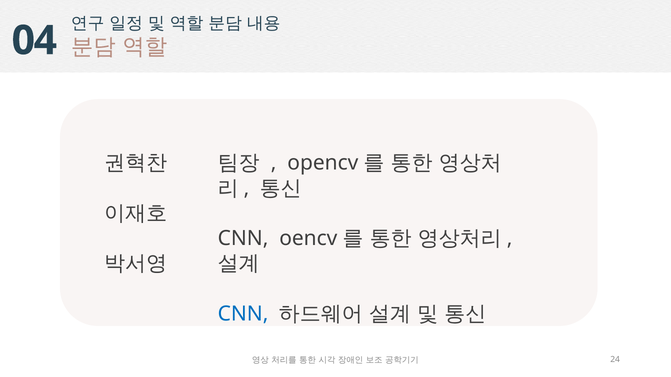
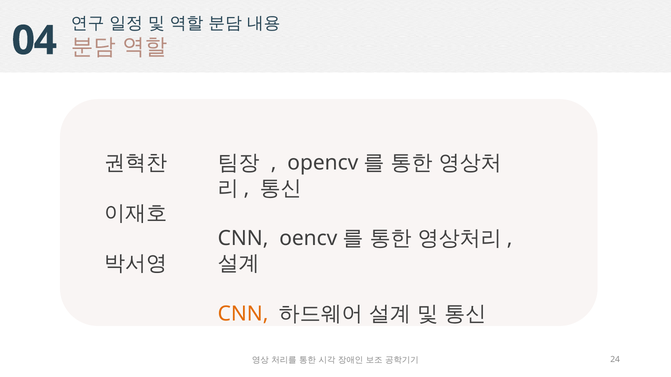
CNN colour: blue -> orange (243, 314)
